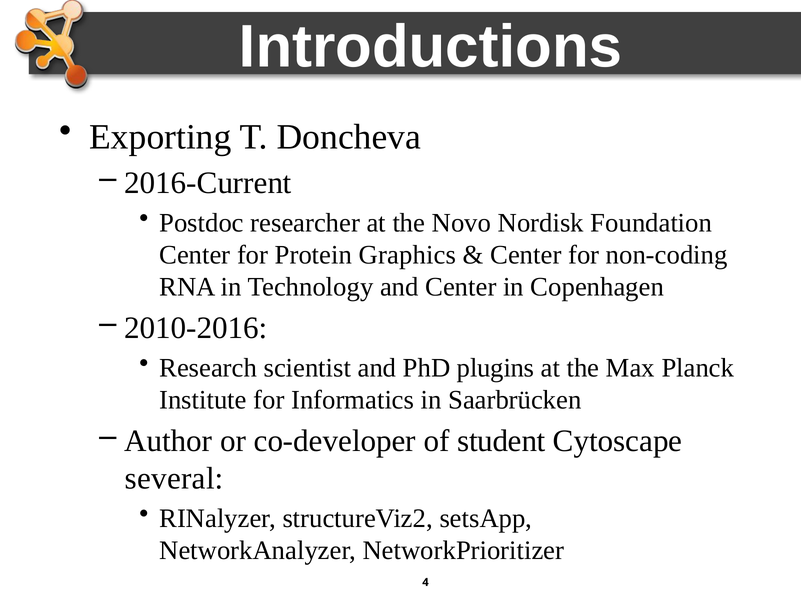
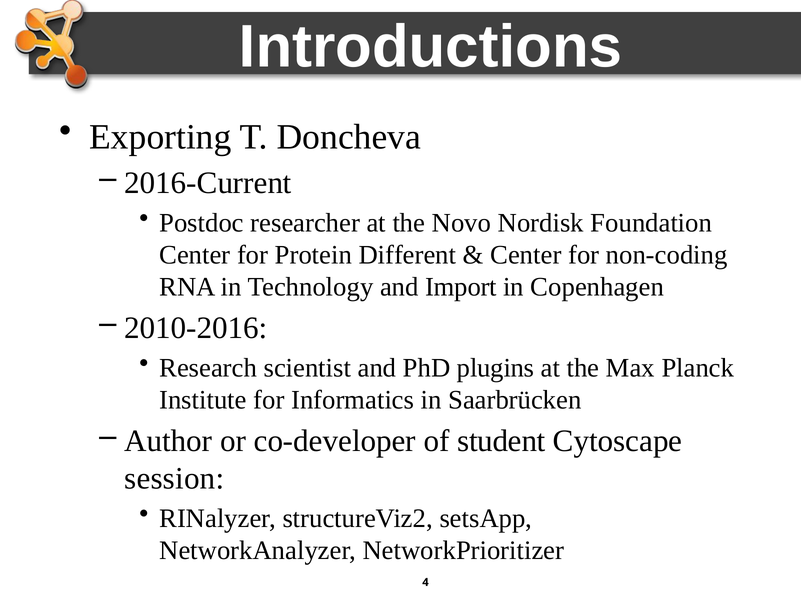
Graphics: Graphics -> Different (407, 255)
and Center: Center -> Import (461, 287)
several: several -> session (174, 478)
